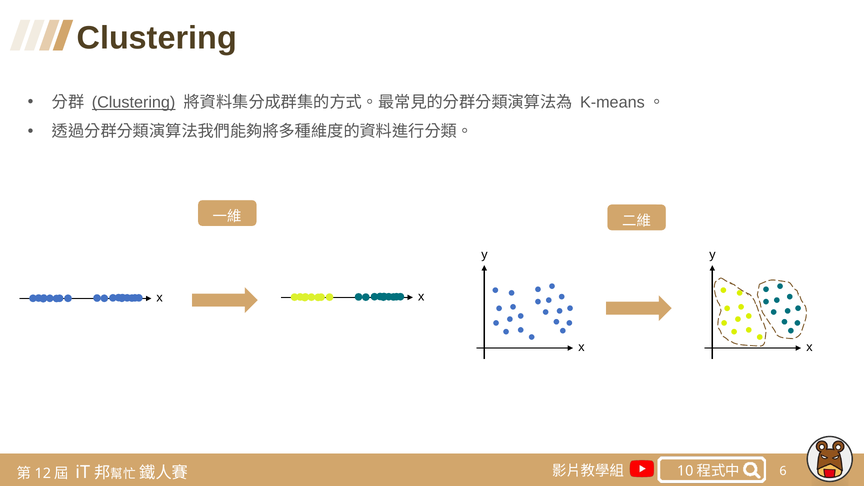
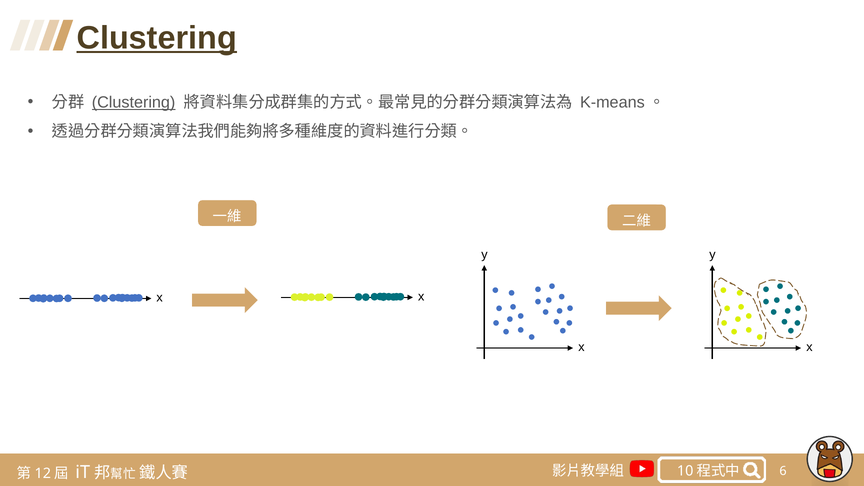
Clustering underline: none -> present (157, 38)
